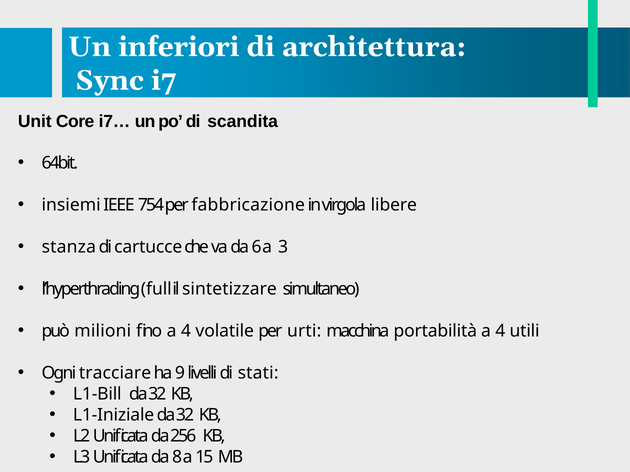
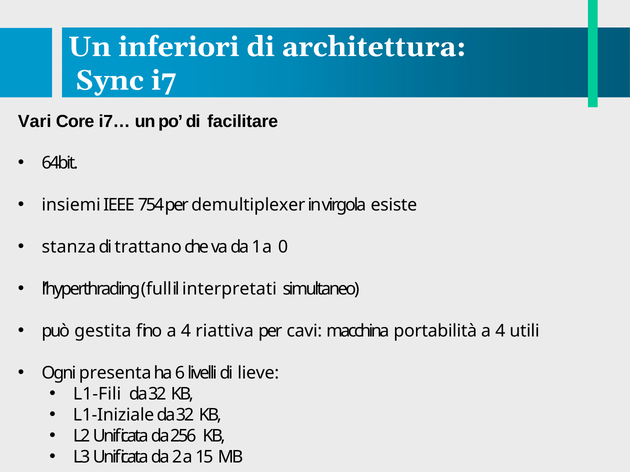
Unit: Unit -> Vari (35, 121)
scandita: scandita -> facilitare (243, 121)
fabbricazione: fabbricazione -> demultiplexer (248, 205)
libere: libere -> esiste (394, 205)
cartucce: cartucce -> trattano (148, 247)
6: 6 -> 1 (257, 247)
3: 3 -> 0 (283, 247)
sintetizzare: sintetizzare -> interpretati (229, 289)
milioni: milioni -> gestita (103, 331)
volatile: volatile -> riattiva (225, 331)
urti: urti -> cavi (304, 331)
tracciare: tracciare -> presenta (115, 374)
9: 9 -> 6 (180, 374)
stati: stati -> lieve (258, 374)
L1-Bill: L1-Bill -> L1-Fili (97, 395)
8: 8 -> 2 (177, 458)
